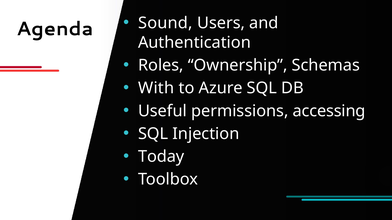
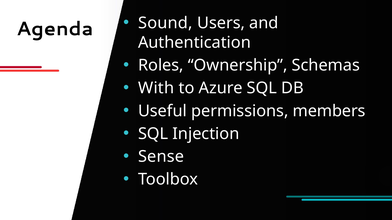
accessing: accessing -> members (329, 111)
Today: Today -> Sense (161, 157)
